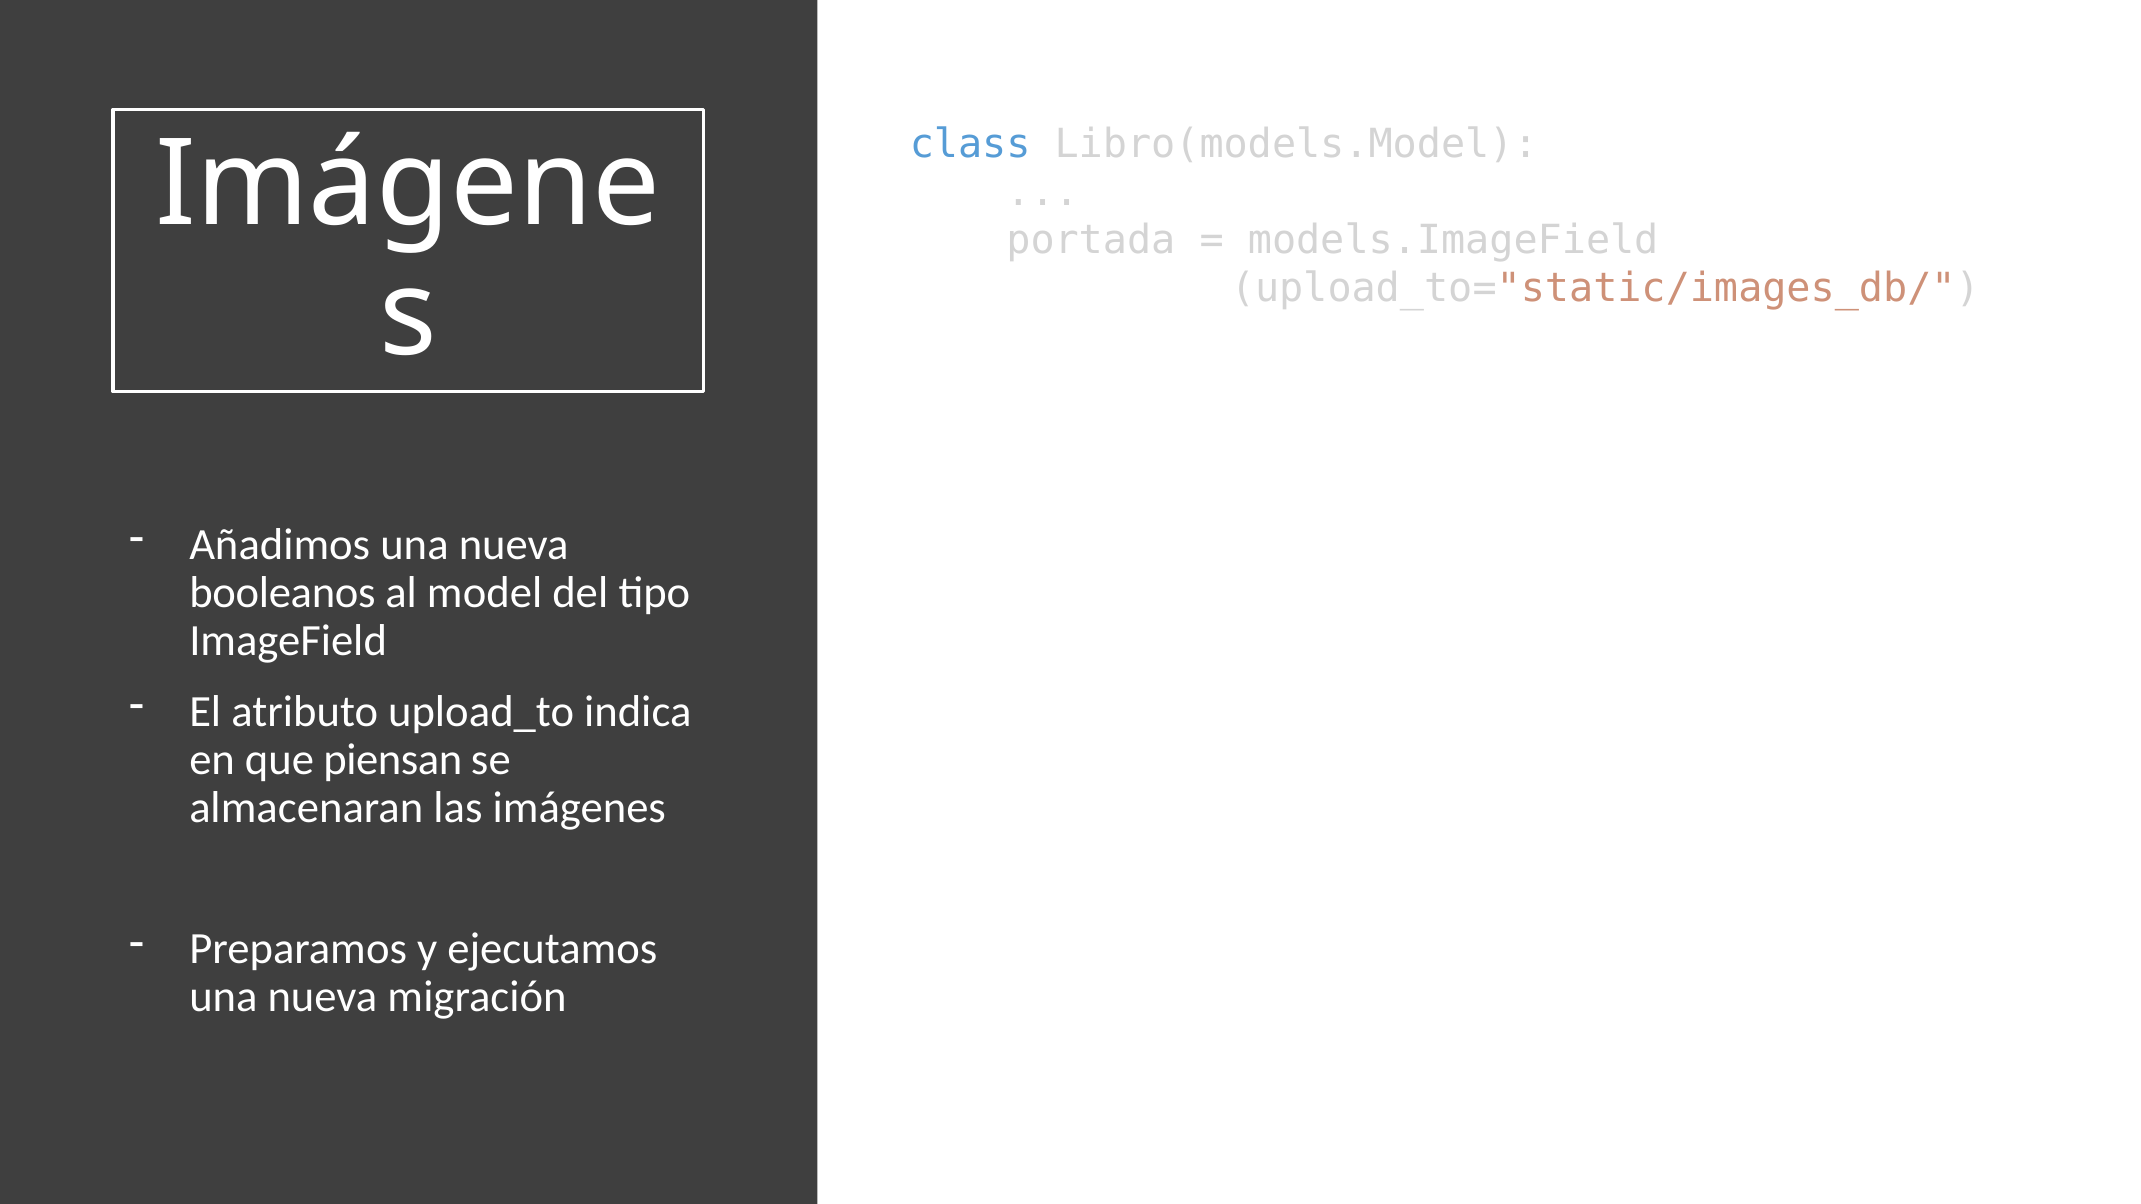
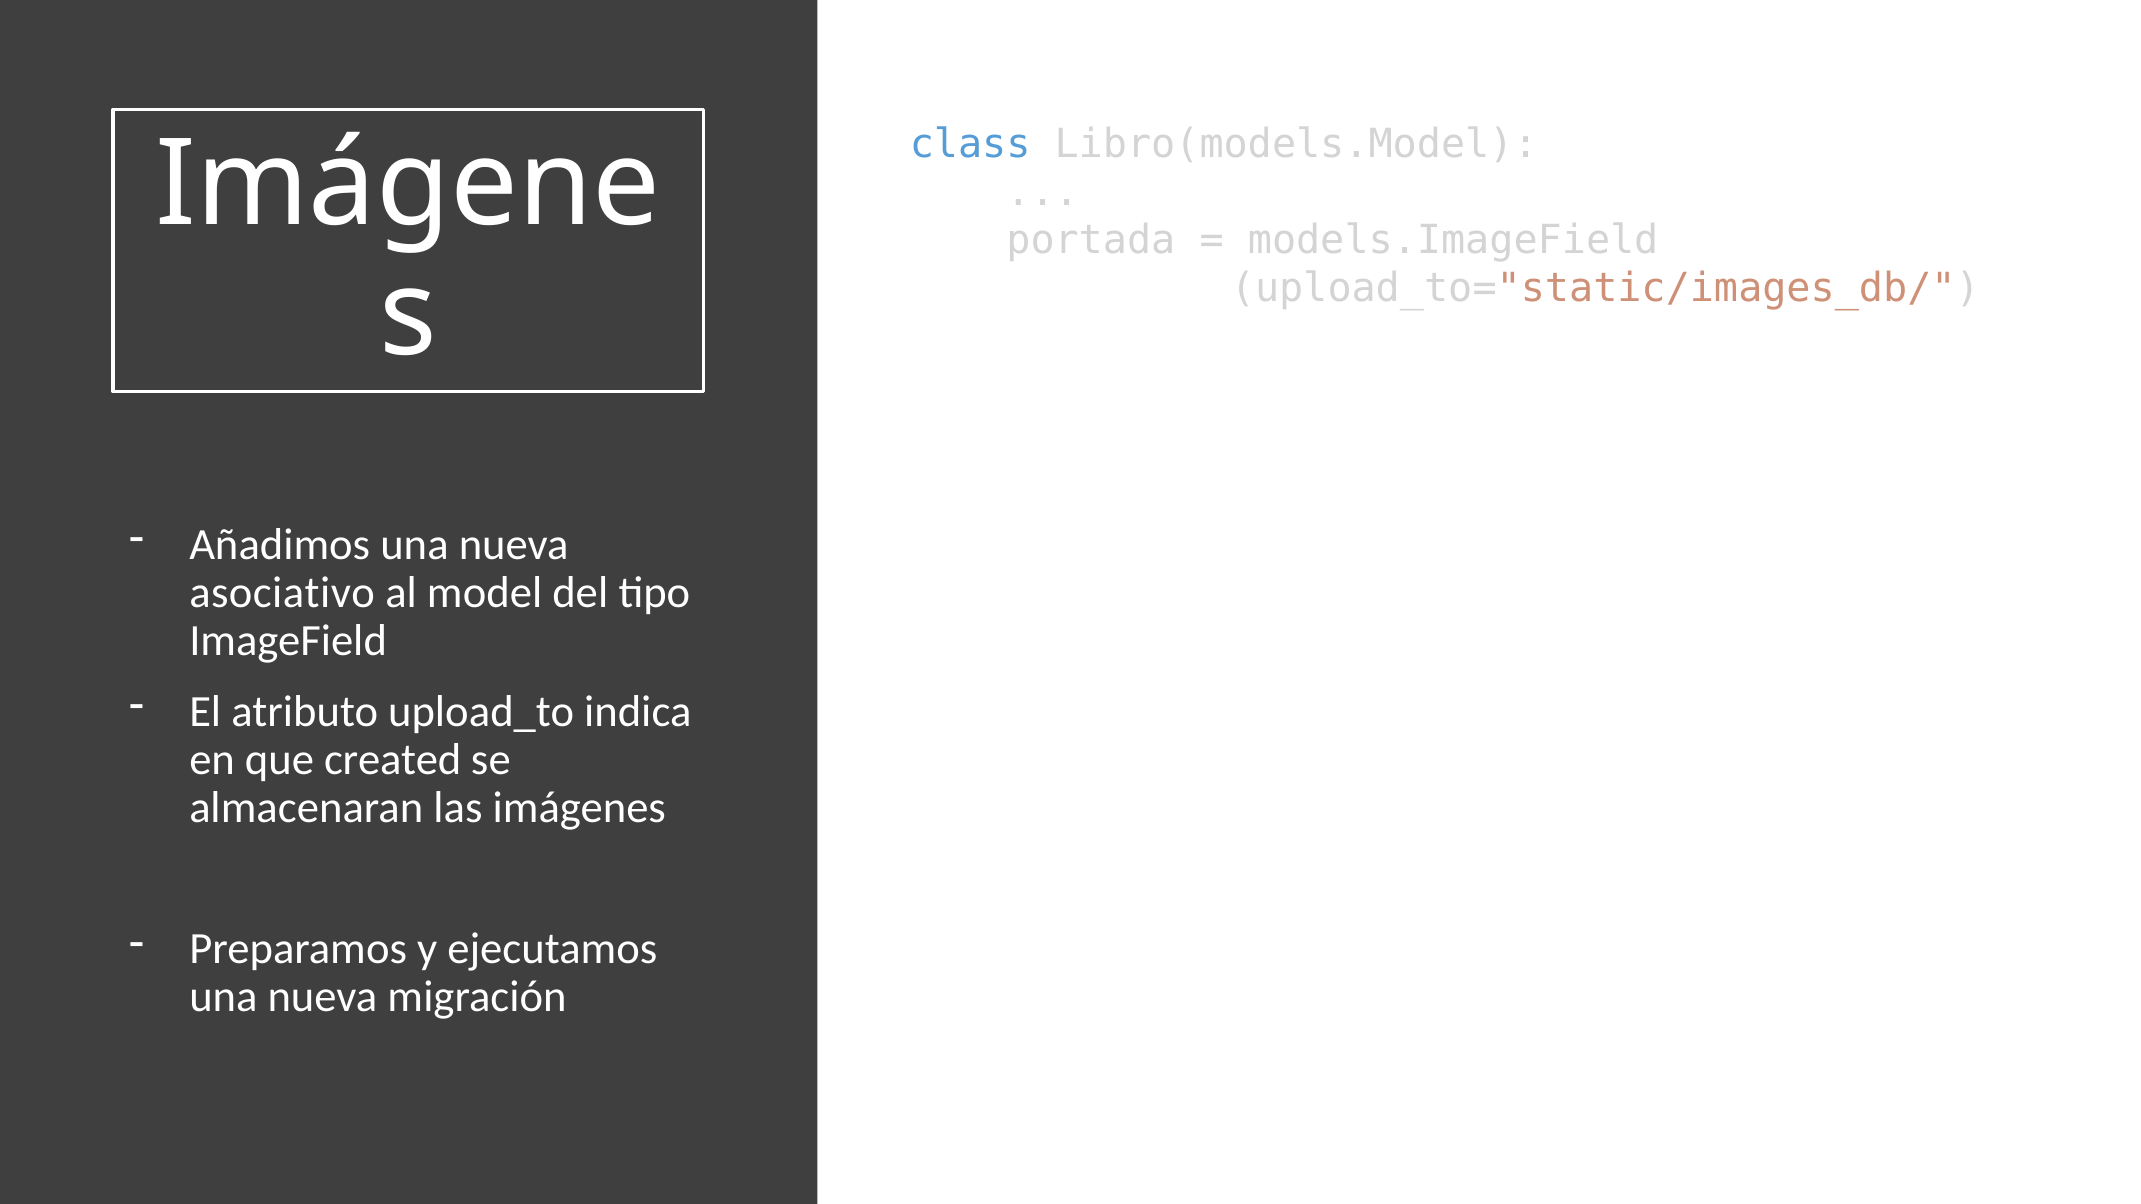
booleanos: booleanos -> asociativo (282, 593)
piensan: piensan -> created (393, 760)
